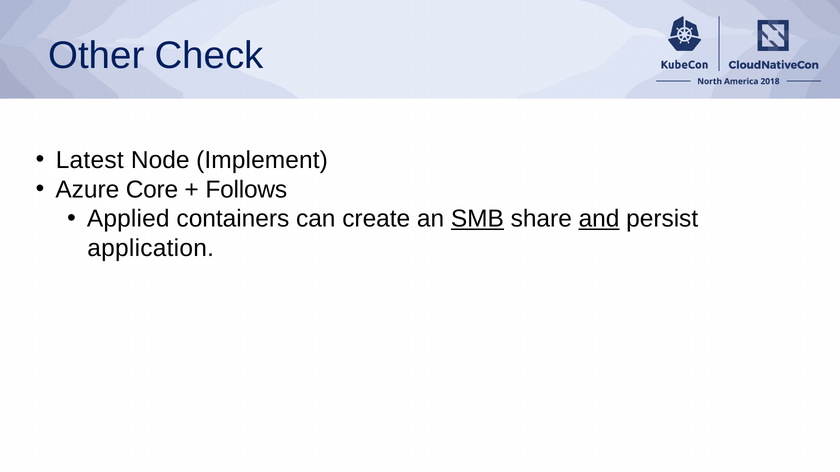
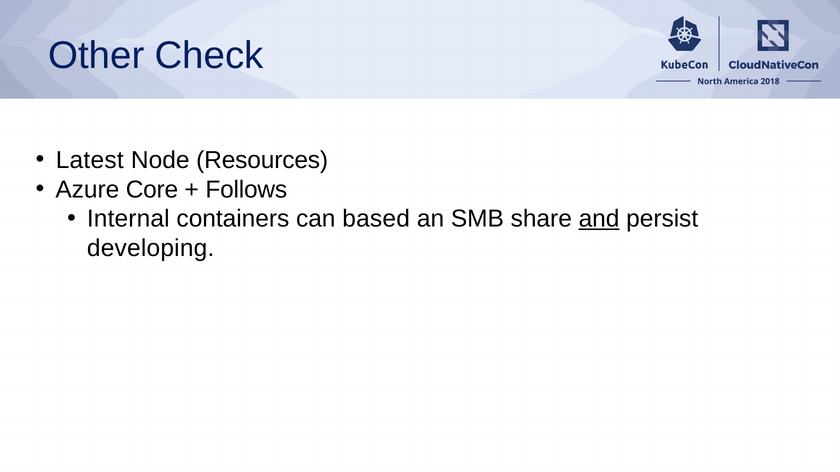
Implement: Implement -> Resources (262, 160)
Applied: Applied -> Internal (128, 219)
create: create -> based (376, 219)
SMB underline: present -> none (477, 219)
application: application -> developing (151, 249)
